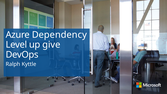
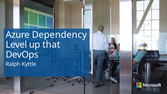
give: give -> that (51, 45)
